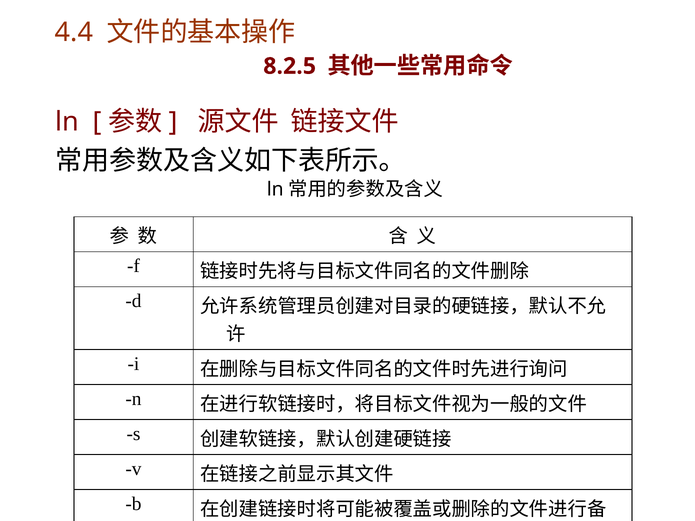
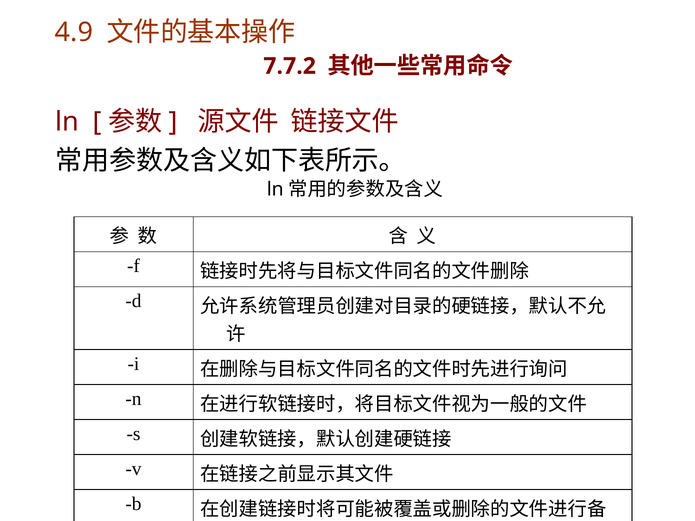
4.4: 4.4 -> 4.9 (74, 32)
8.2.5: 8.2.5 -> 7.7.2 (290, 66)
